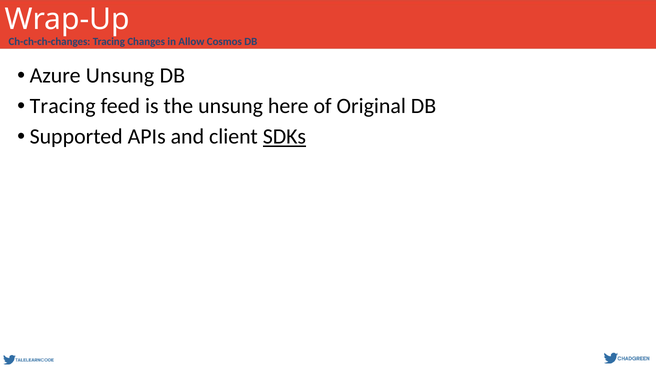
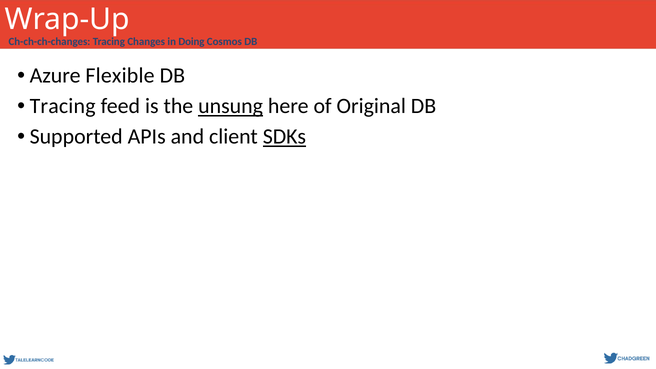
Allow: Allow -> Doing (191, 41)
Azure Unsung: Unsung -> Flexible (120, 76)
unsung underline: none -> present (231, 106)
